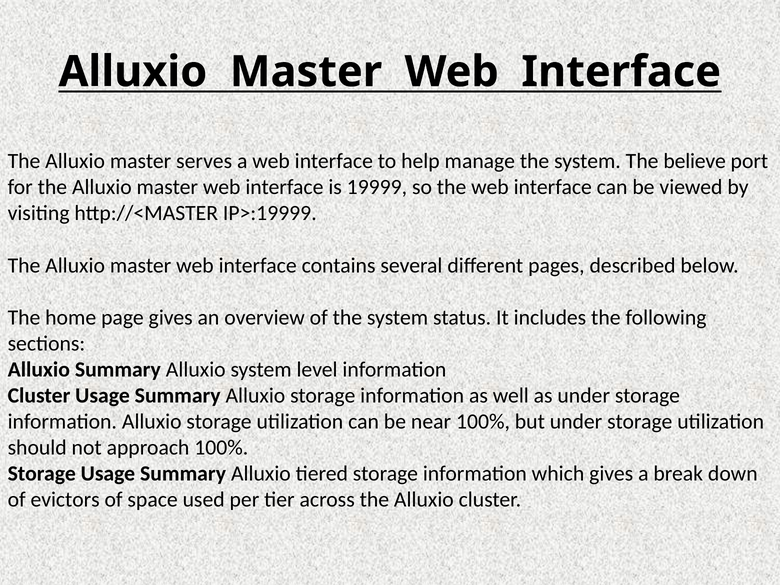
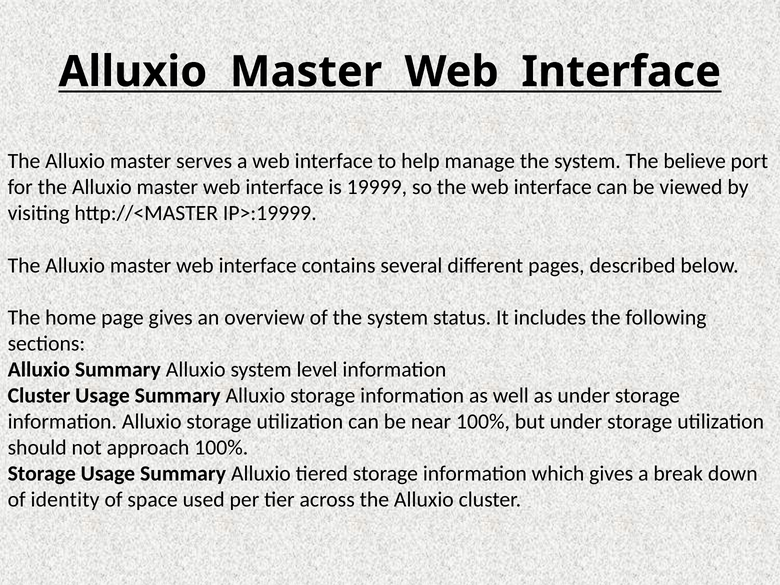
evictors: evictors -> identity (65, 499)
